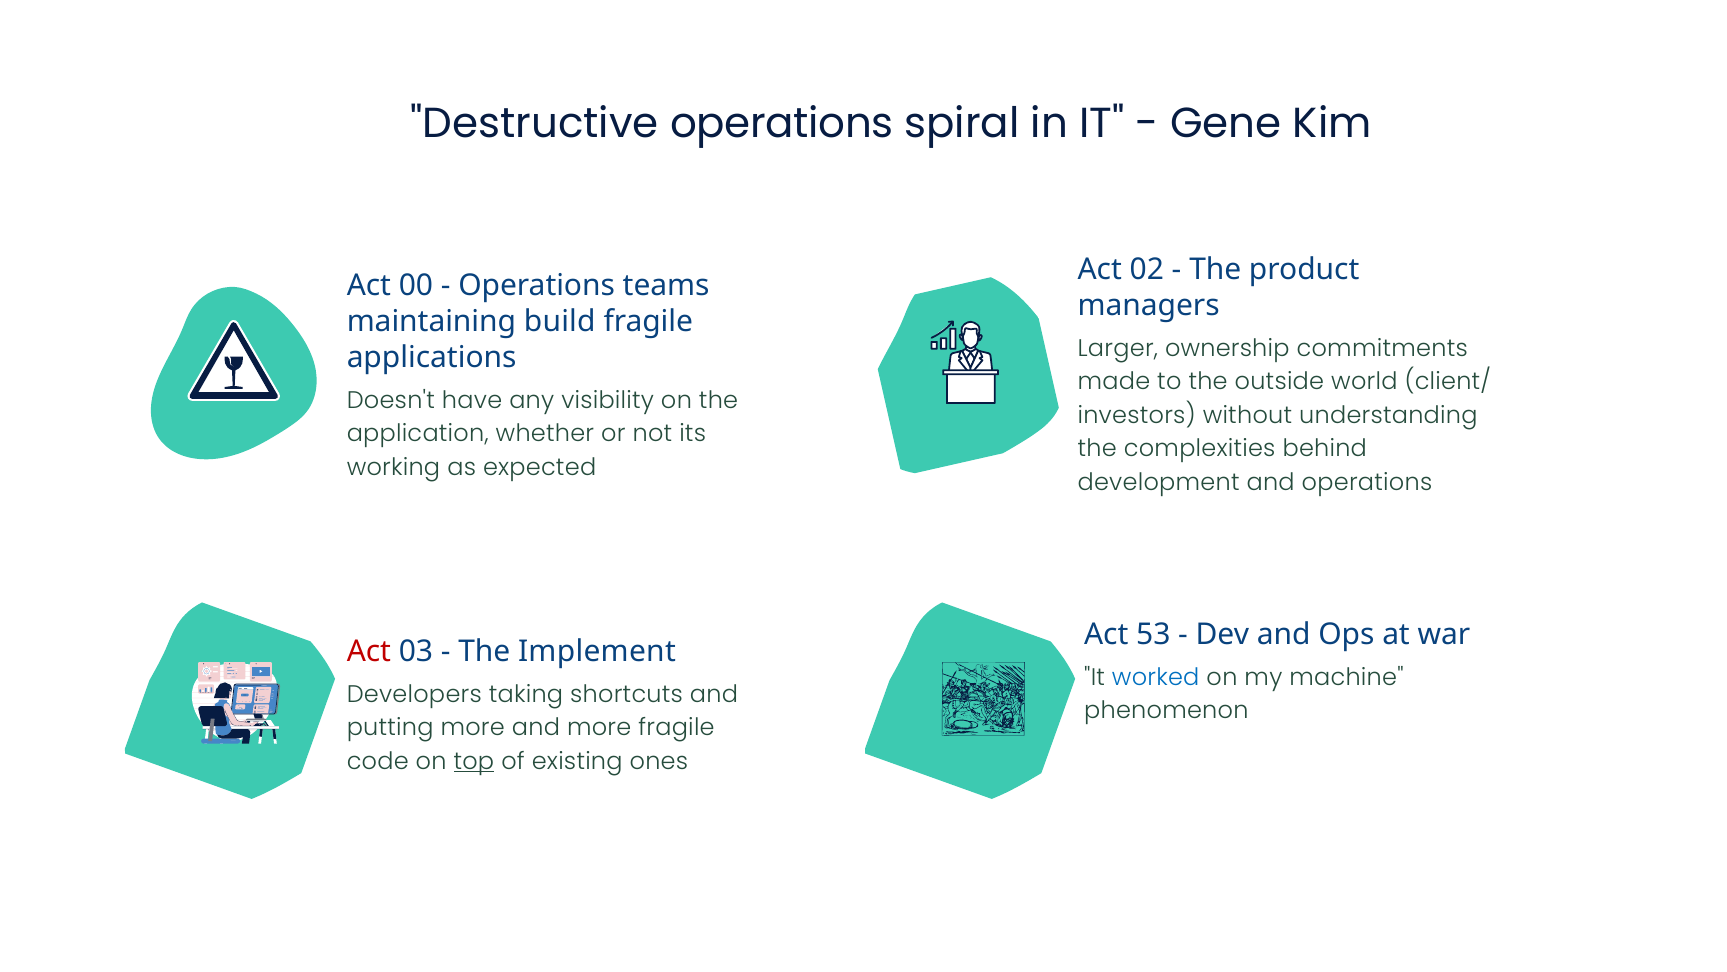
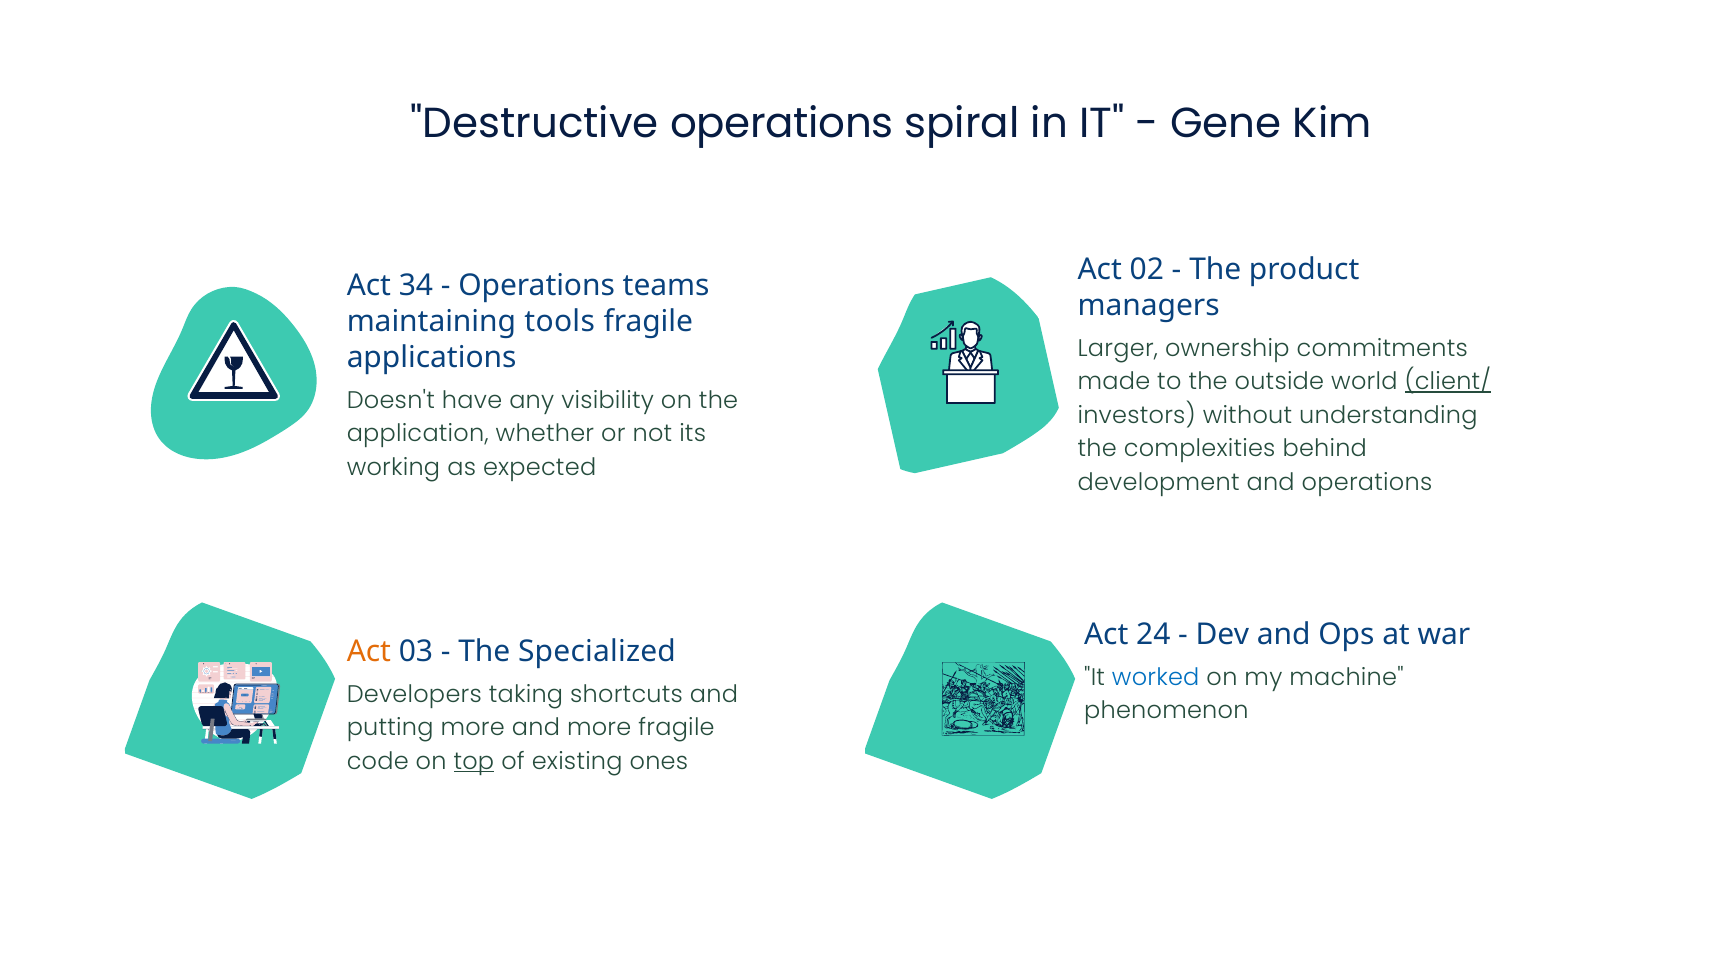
00: 00 -> 34 (416, 285)
build: build -> tools (560, 321)
client/ underline: none -> present (1448, 382)
53: 53 -> 24 (1153, 634)
Act colour: red -> orange (369, 651)
Implement: Implement -> Specialized (597, 651)
